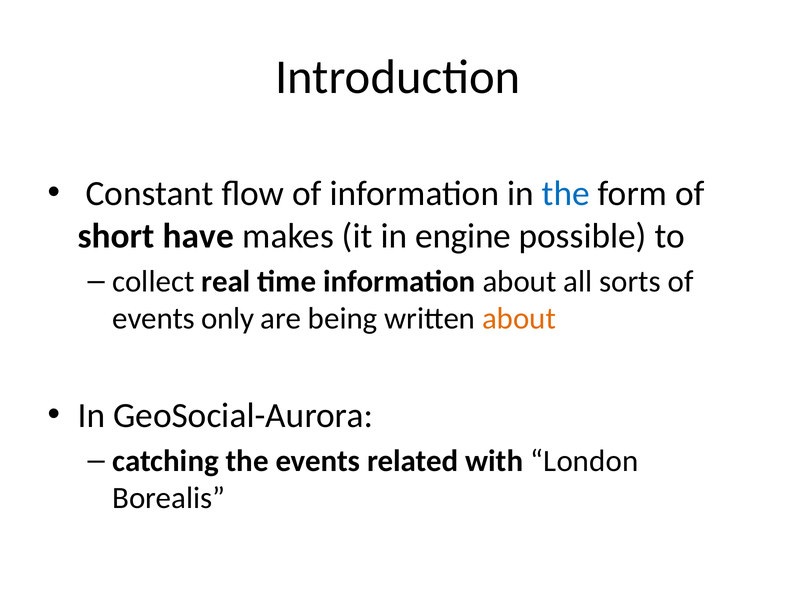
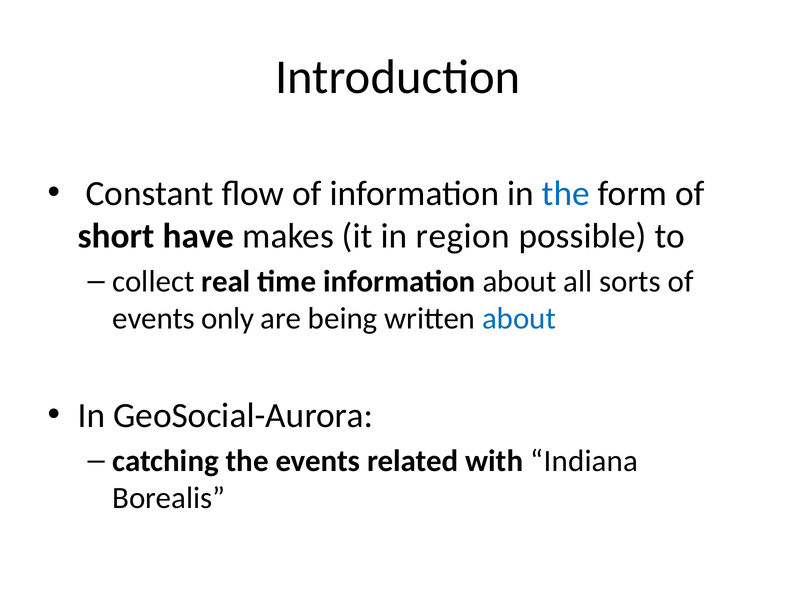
engine: engine -> region (463, 236)
about colour: orange -> blue (519, 319)
London: London -> Indiana (584, 461)
